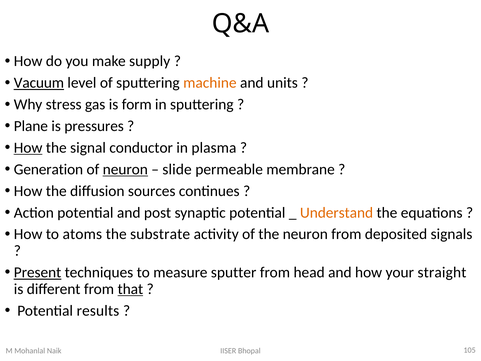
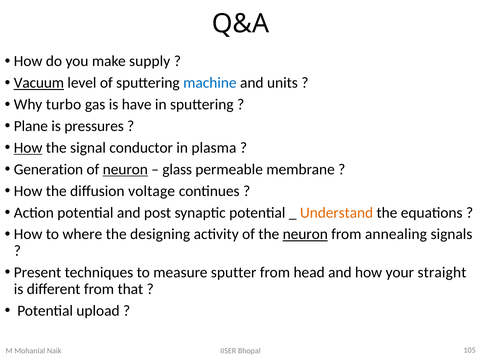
machine colour: orange -> blue (210, 83)
stress: stress -> turbo (64, 104)
form: form -> have (137, 104)
slide: slide -> glass (177, 169)
sources: sources -> voltage (152, 191)
atoms: atoms -> where (82, 234)
substrate: substrate -> designing (160, 234)
neuron underline: none -> present (305, 234)
deposited: deposited -> annealing (396, 234)
Present underline: present -> none (38, 272)
that underline: present -> none (130, 289)
results: results -> upload (98, 310)
